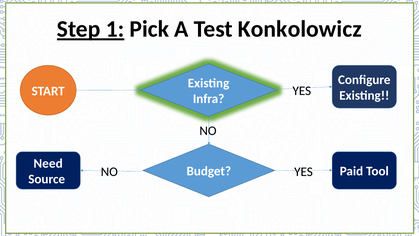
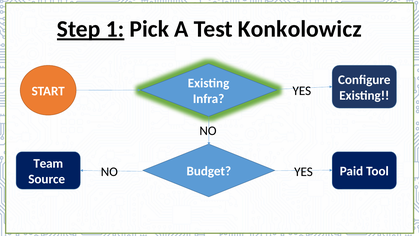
Need: Need -> Team (48, 163)
